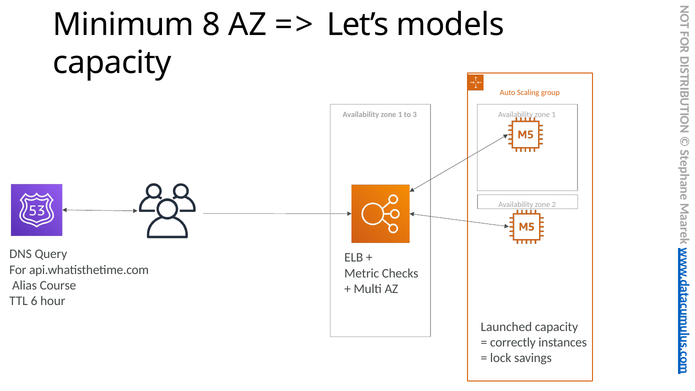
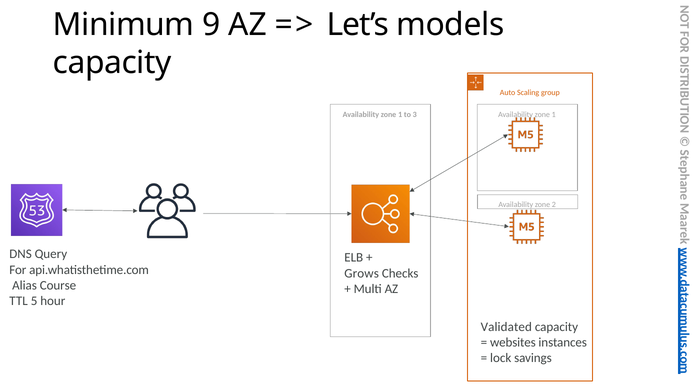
8: 8 -> 9 (211, 25)
Metric: Metric -> Grows (362, 273)
6: 6 -> 5 (34, 301)
Launched: Launched -> Validated (506, 327)
correctly: correctly -> websites (513, 342)
